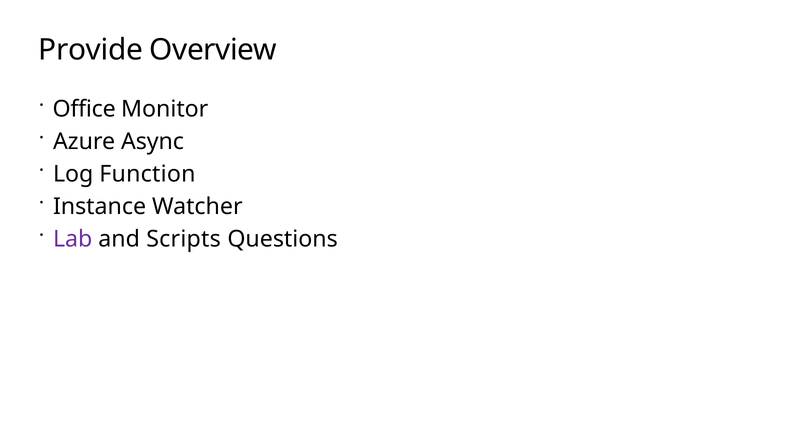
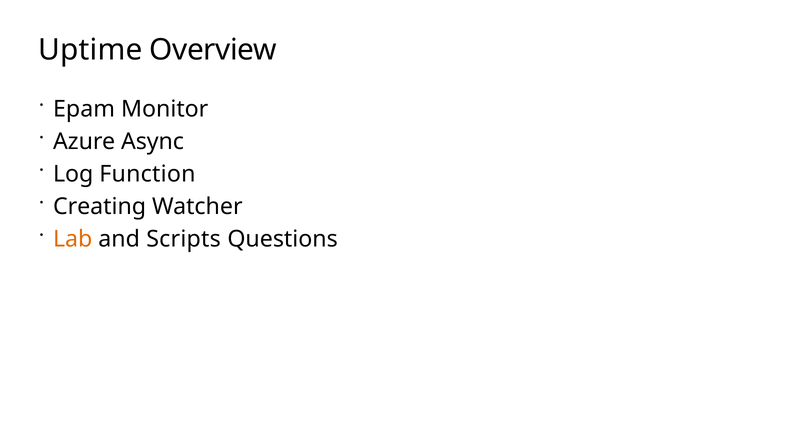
Provide: Provide -> Uptime (90, 50)
Office: Office -> Epam (84, 109)
Instance: Instance -> Creating (100, 207)
Lab colour: purple -> orange (73, 239)
